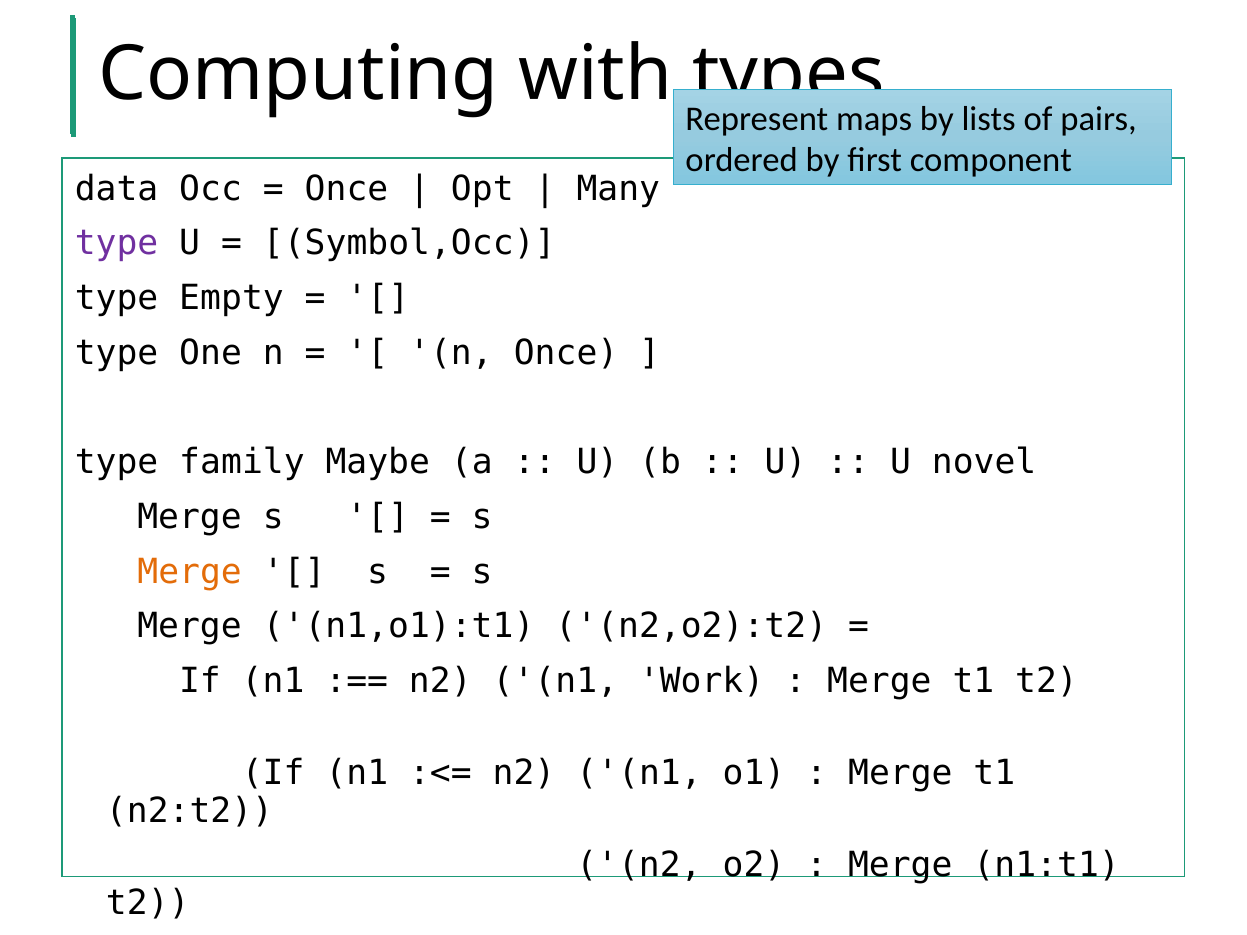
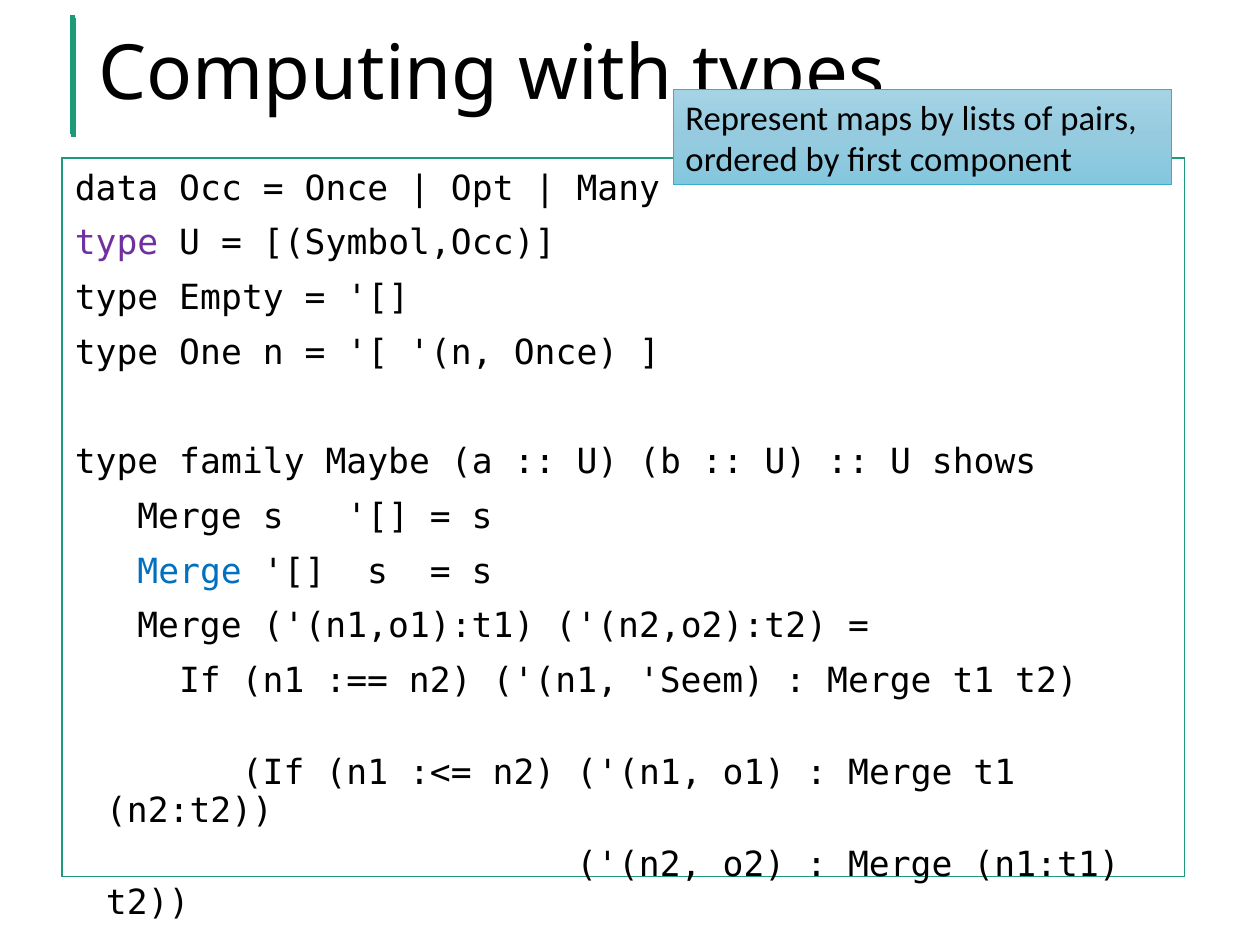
novel: novel -> shows (984, 462)
Merge colour: orange -> blue (190, 572)
Work: Work -> Seem (702, 681)
